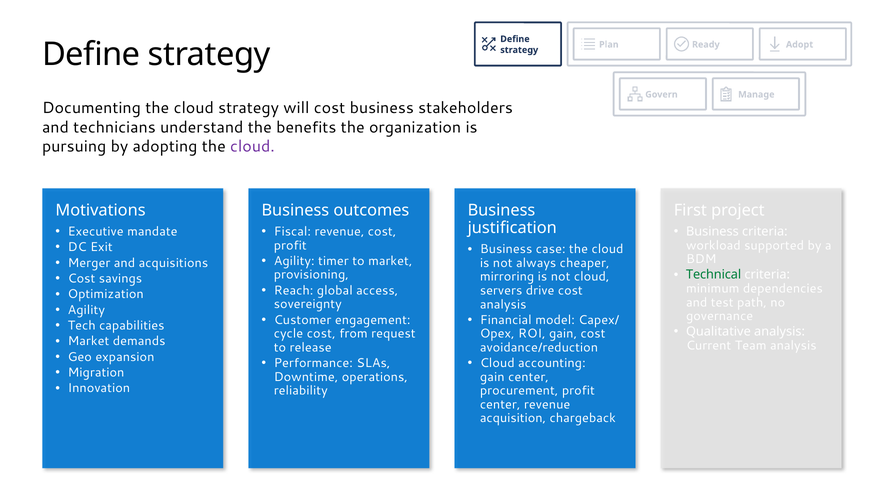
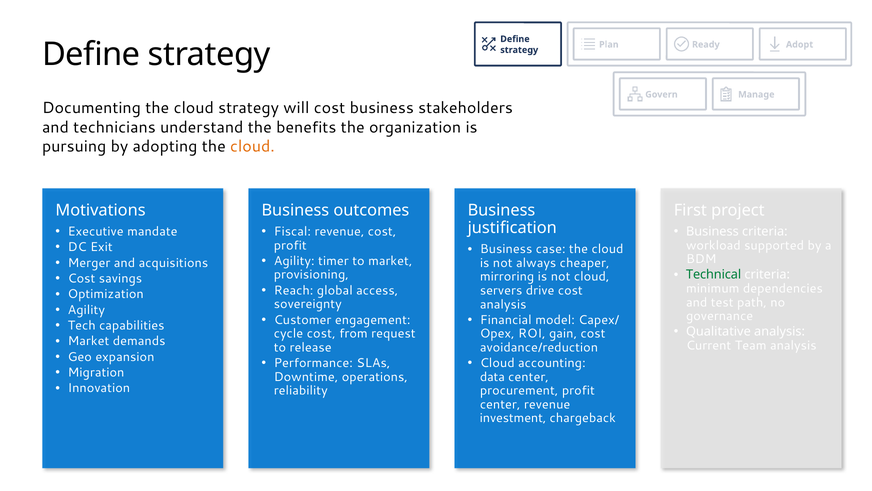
cloud colour: purple -> orange (252, 146)
gain: gain -> data (492, 377)
acquisition: acquisition -> investment (513, 418)
